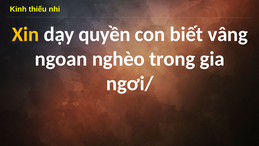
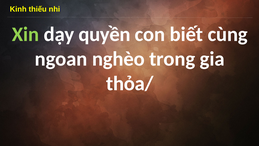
Xin colour: yellow -> light green (25, 34)
vâng: vâng -> cùng (228, 34)
ngơi/: ngơi/ -> thỏa/ (130, 83)
